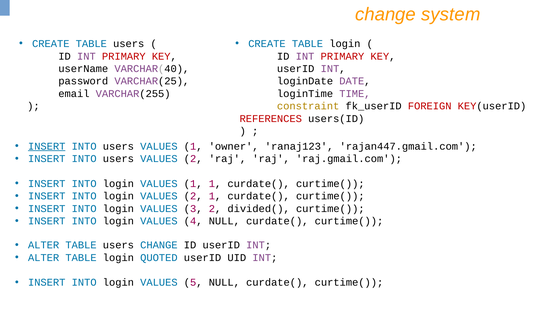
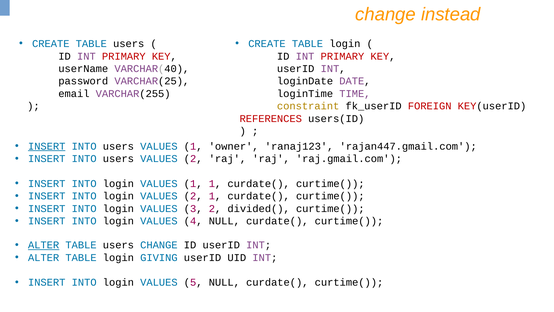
system: system -> instead (451, 14)
ALTER underline: none -> present (44, 245)
QUOTED: QUOTED -> GIVING (159, 257)
